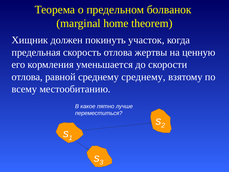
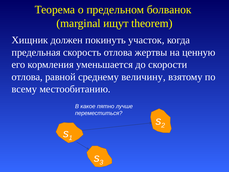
home: home -> ищут (116, 23)
среднему среднему: среднему -> величину (143, 77)
